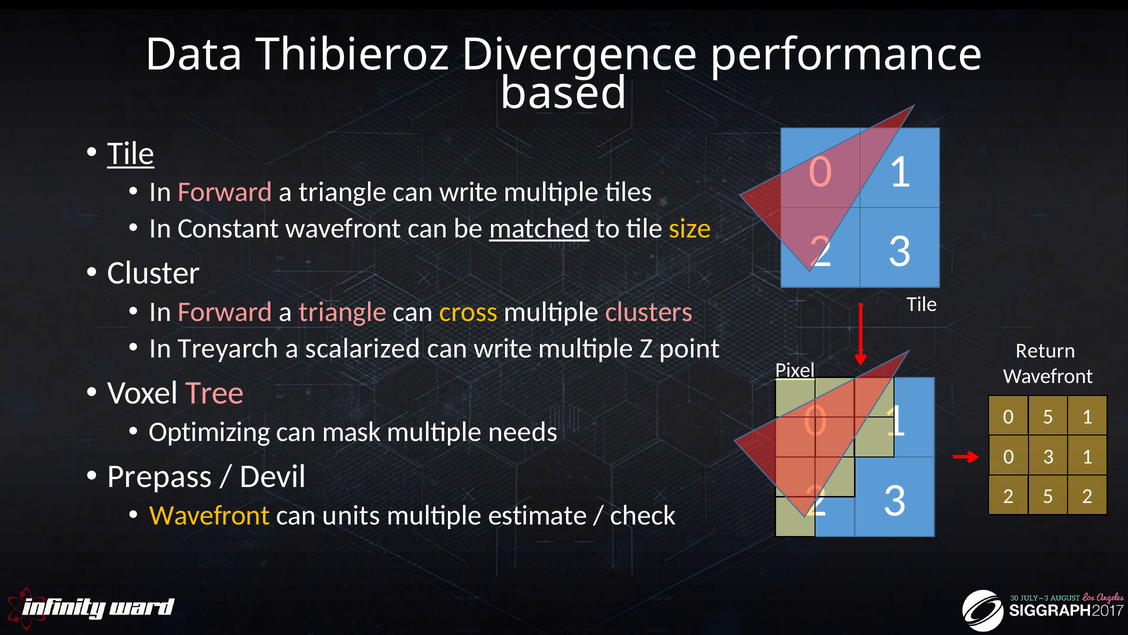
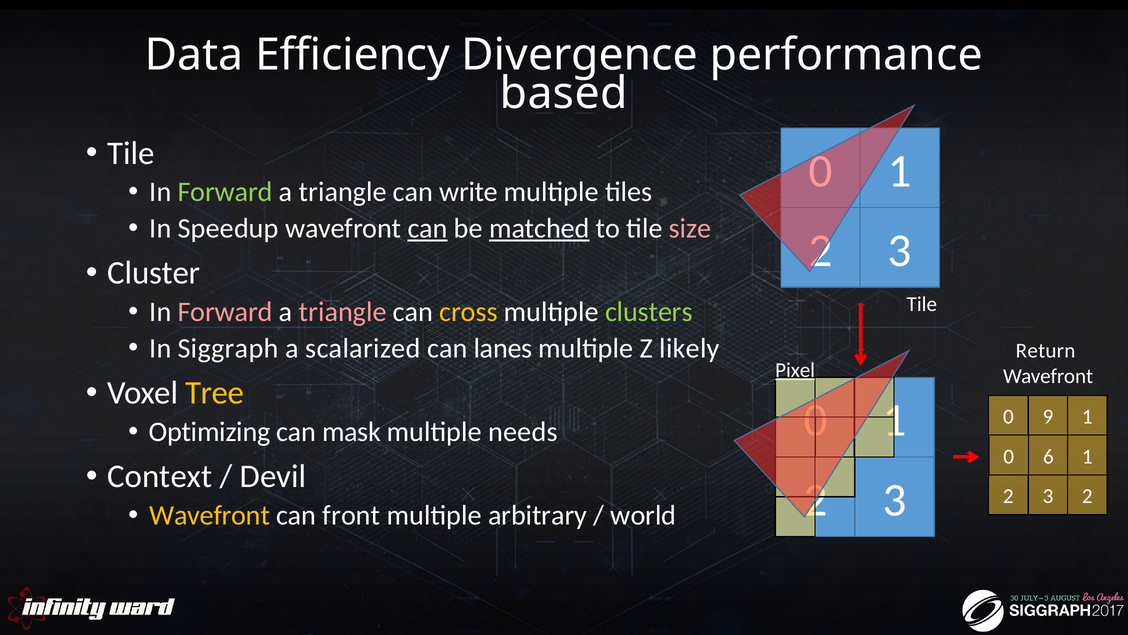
Thibieroz: Thibieroz -> Efficiency (352, 55)
Tile underline: present -> none (131, 153)
Forward colour: pink -> light green (225, 192)
Constant: Constant -> Speedup (228, 228)
can underline: none -> present (428, 228)
size colour: yellow -> pink (690, 228)
clusters colour: pink -> light green (649, 312)
Treyarch: Treyarch -> Siggraph (228, 348)
write: write -> lanes (503, 348)
point: point -> likely (689, 348)
Tree colour: pink -> yellow (215, 393)
0 5: 5 -> 9 (1048, 416)
0 3: 3 -> 6 (1048, 456)
Prepass: Prepass -> Context (160, 476)
5: 5 -> 3 (1048, 496)
units: units -> front (351, 515)
estimate: estimate -> arbitrary (538, 515)
check: check -> world (643, 515)
